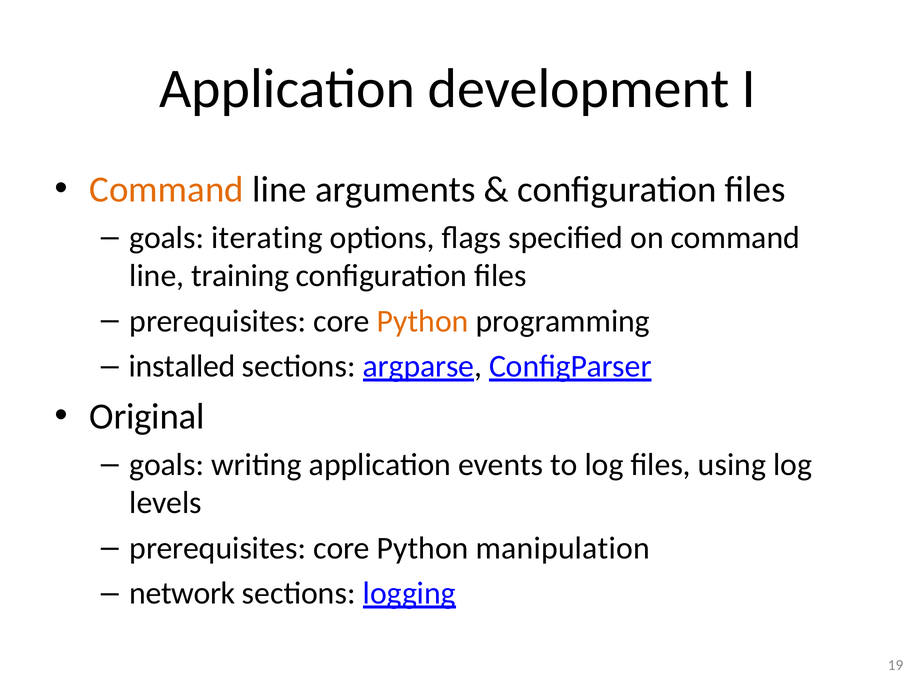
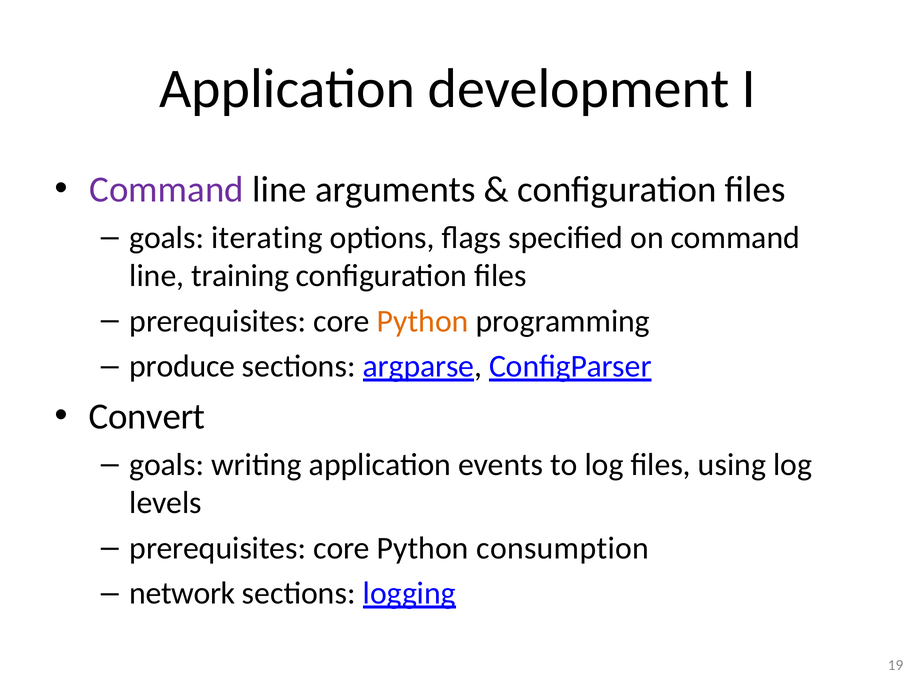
Command colour: orange -> purple (167, 190)
installed: installed -> produce (182, 366)
Original: Original -> Convert (147, 417)
manipulation: manipulation -> consumption (563, 548)
